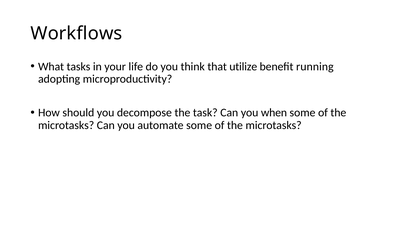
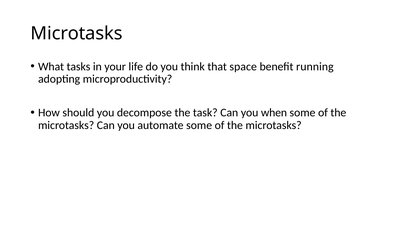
Workflows: Workflows -> Microtasks (77, 34)
utilize: utilize -> space (243, 67)
